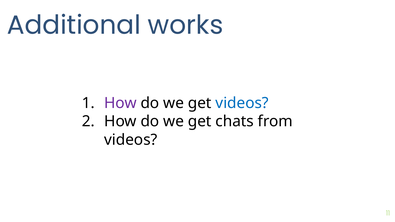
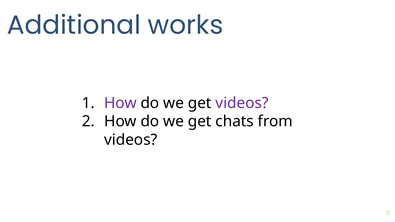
videos colour: blue -> purple (242, 103)
